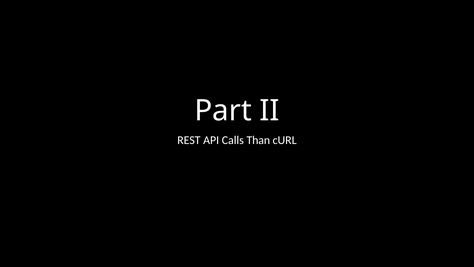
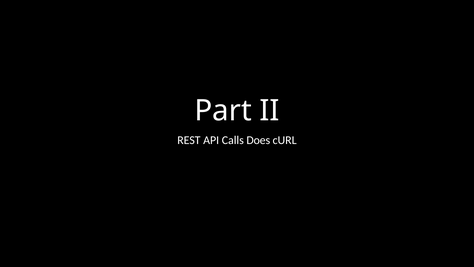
Than: Than -> Does (258, 140)
